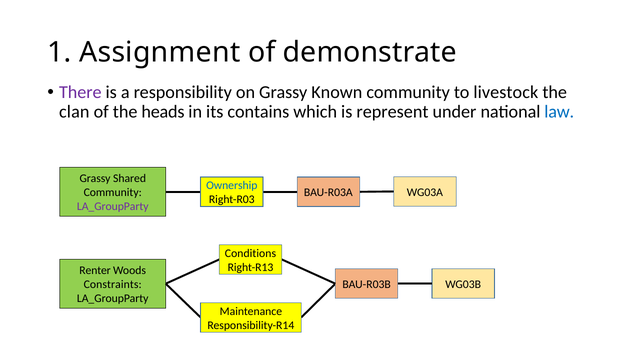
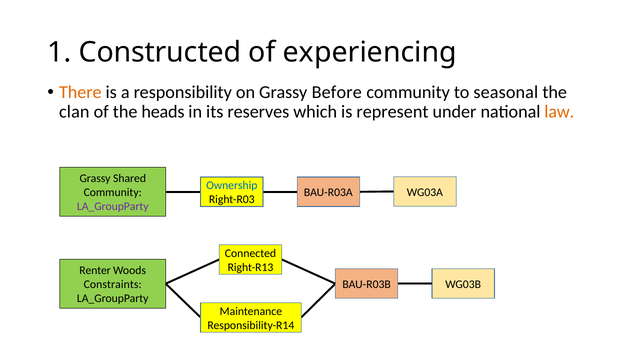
Assignment: Assignment -> Constructed (160, 52)
demonstrate: demonstrate -> experiencing (370, 52)
There colour: purple -> orange (80, 92)
Known: Known -> Before (337, 92)
livestock: livestock -> seasonal (506, 92)
contains: contains -> reserves (258, 112)
law colour: blue -> orange (559, 112)
Conditions: Conditions -> Connected (250, 253)
